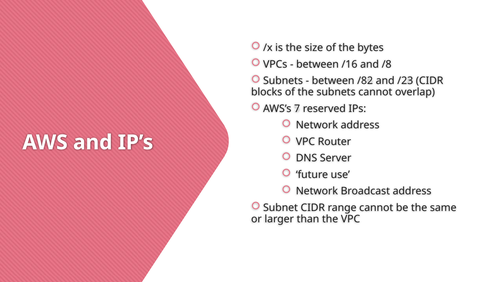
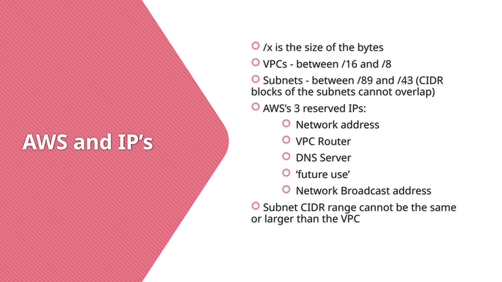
/82: /82 -> /89 (365, 81)
/23: /23 -> /43 (405, 81)
7: 7 -> 3 (297, 109)
